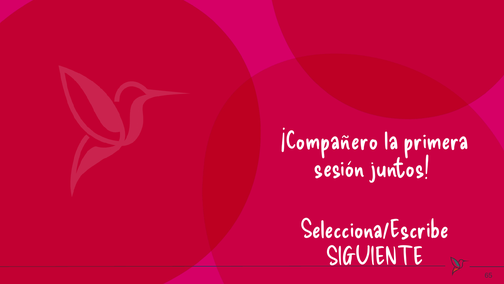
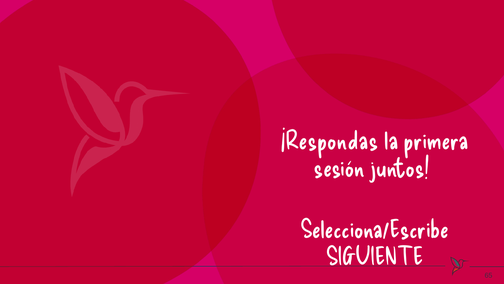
¡Compañero: ¡Compañero -> ¡Respondas (329, 141)
